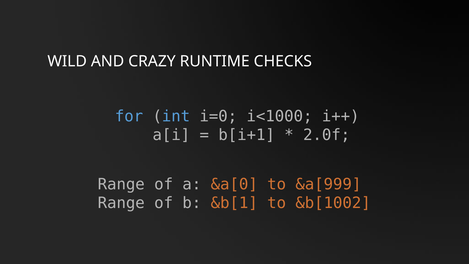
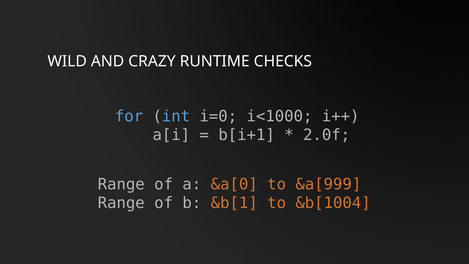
&b[1002: &b[1002 -> &b[1004 (333, 203)
